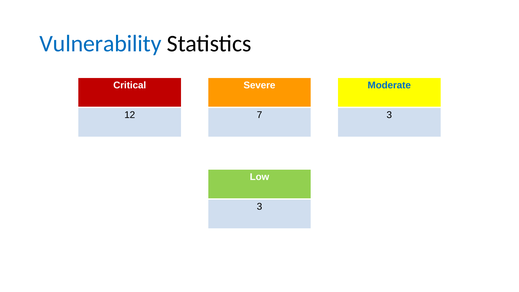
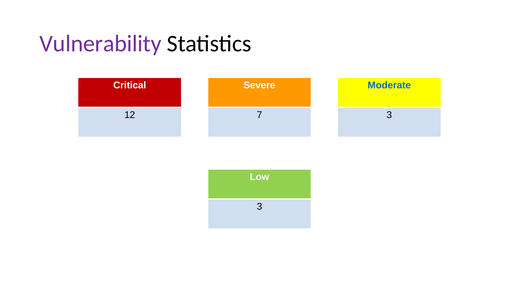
Vulnerability colour: blue -> purple (101, 44)
